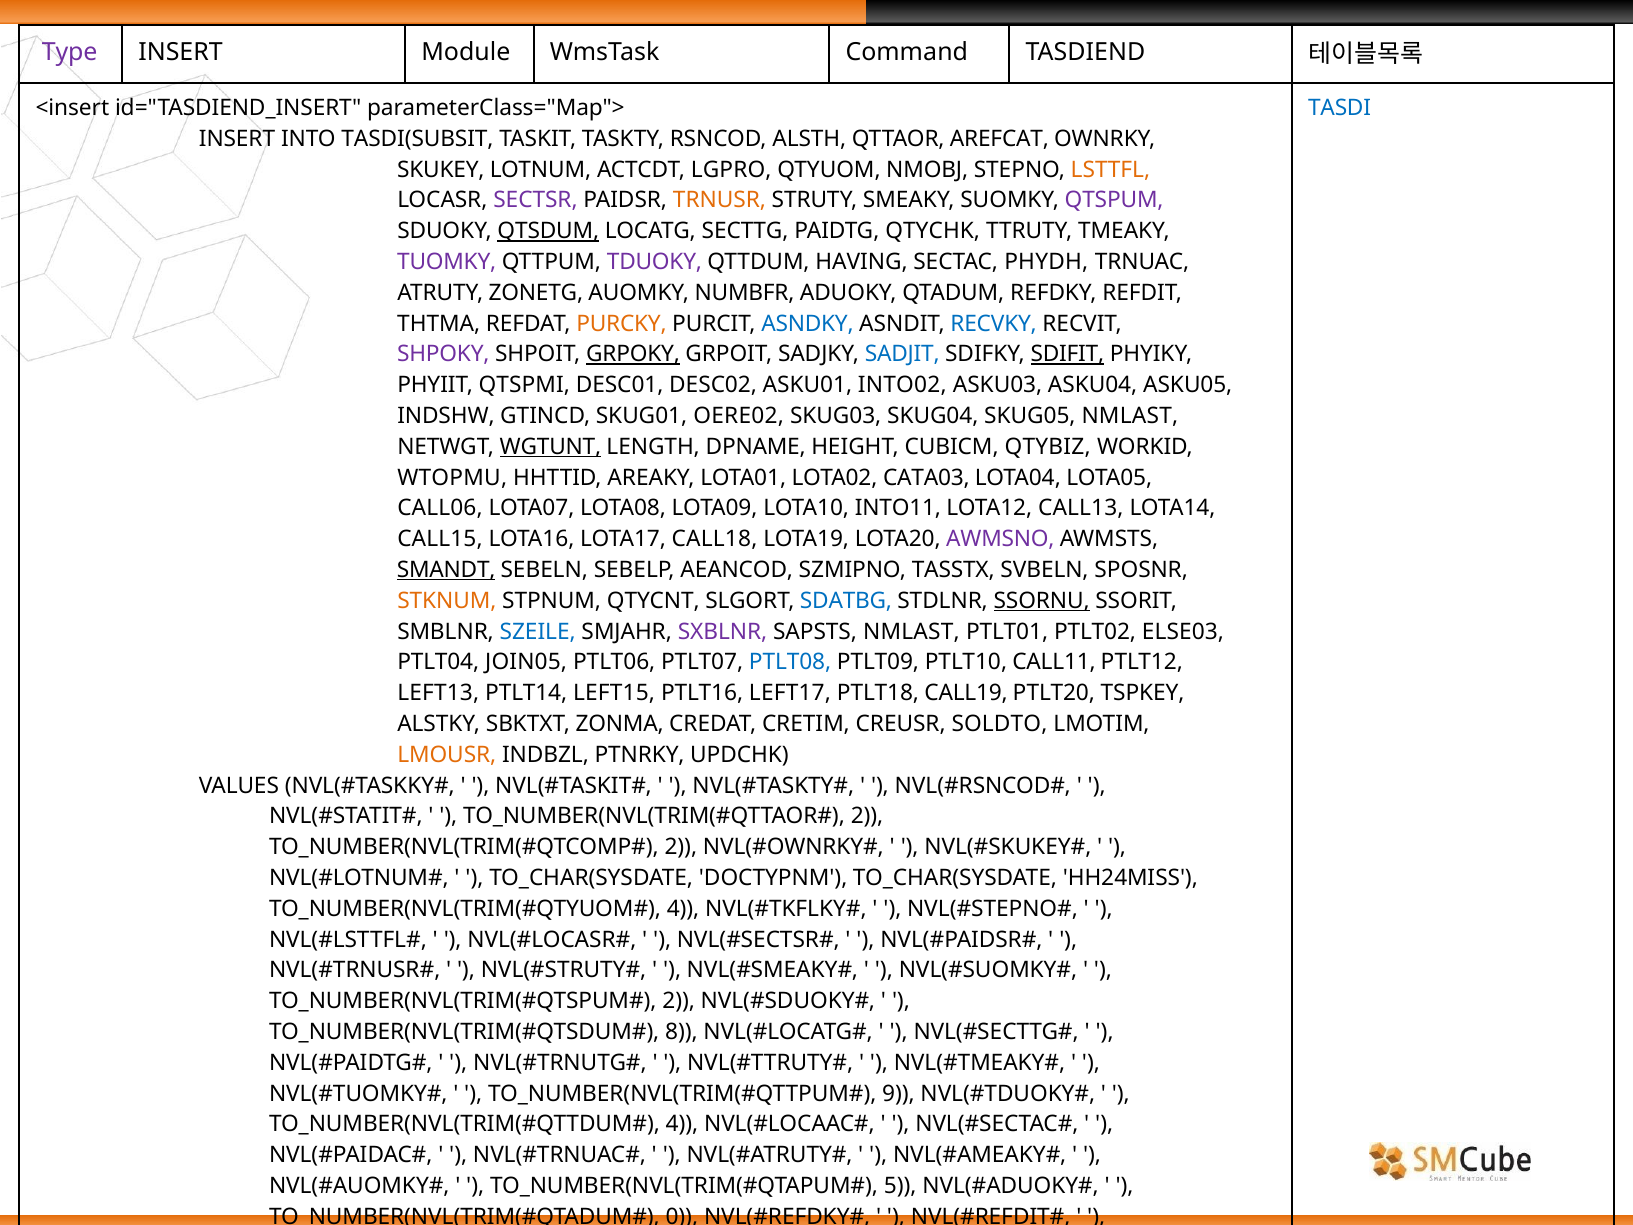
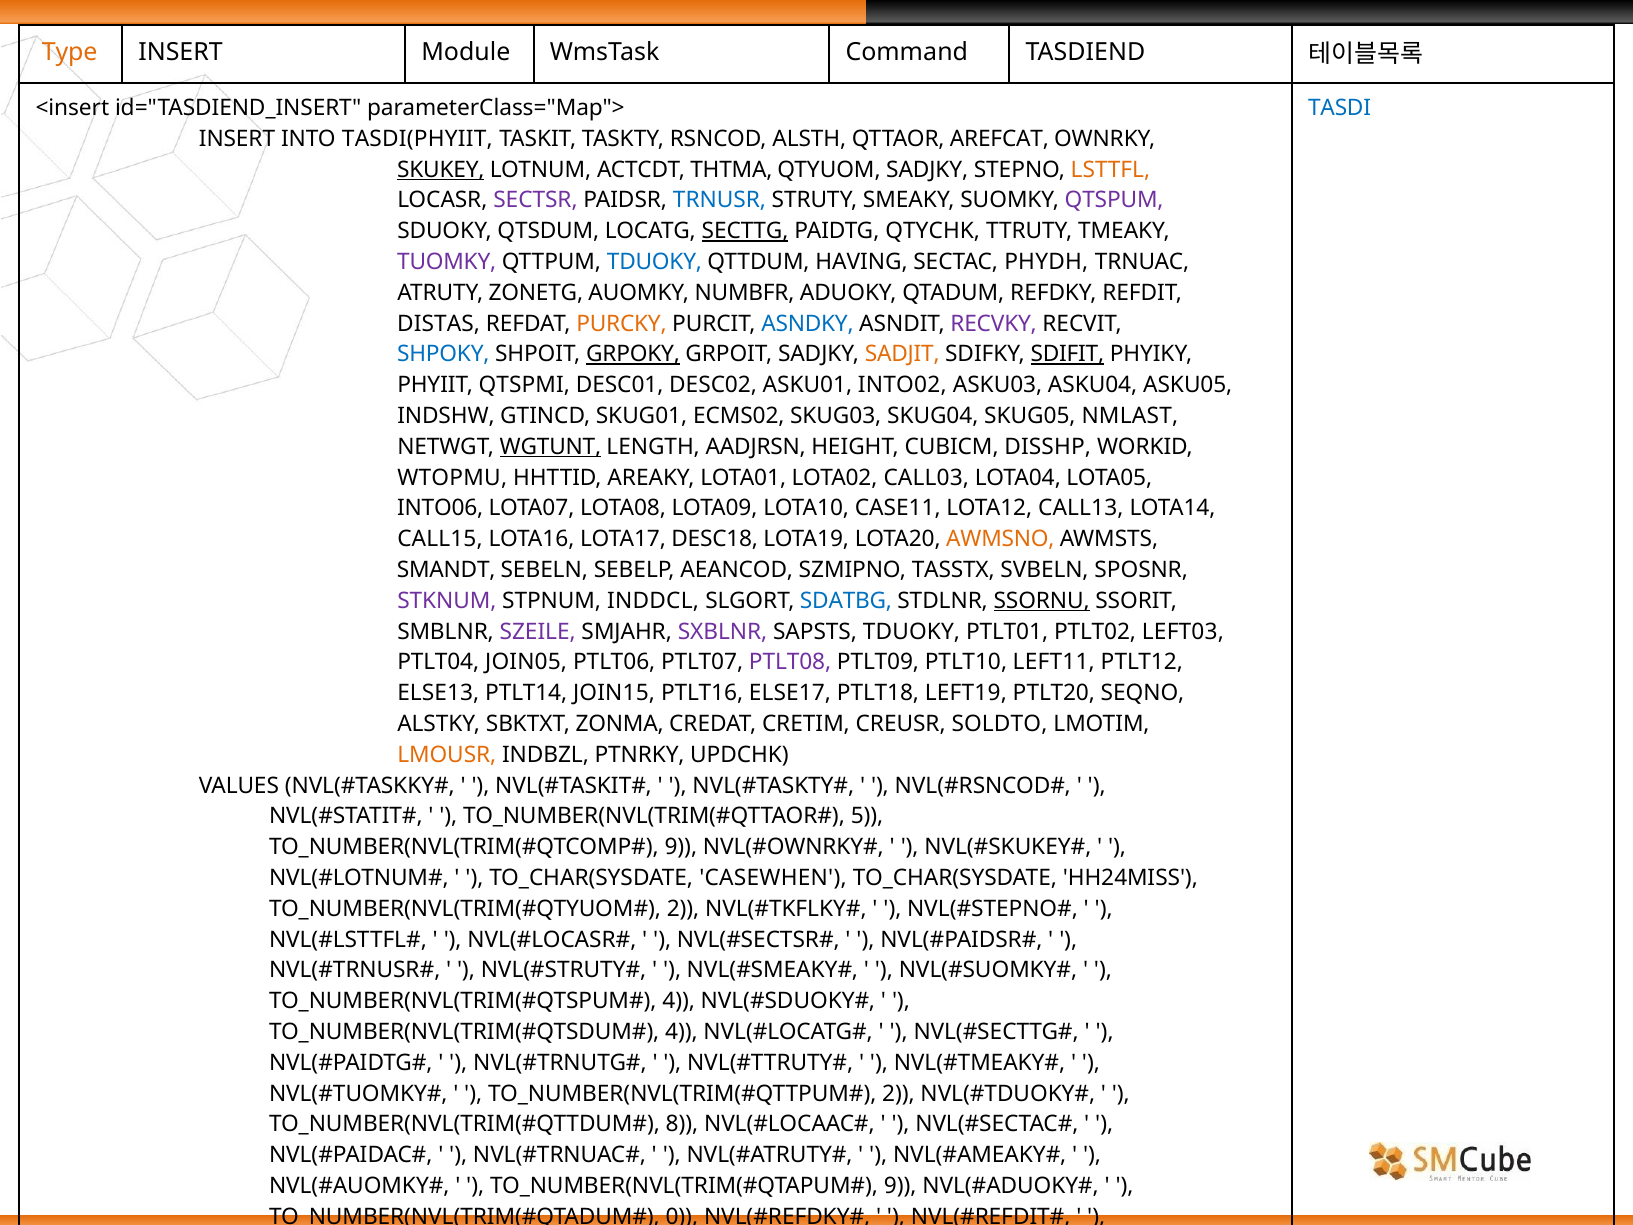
Type colour: purple -> orange (70, 52)
TASDI(SUBSIT: TASDI(SUBSIT -> TASDI(PHYIIT (417, 139)
SKUKEY underline: none -> present (441, 170)
LGPRO: LGPRO -> THTMA (731, 170)
QTYUOM NMOBJ: NMOBJ -> SADJKY (927, 170)
TRNUSR colour: orange -> blue (719, 200)
QTSDUM underline: present -> none (548, 231)
SECTTG underline: none -> present (745, 231)
TDUOKY colour: purple -> blue (654, 262)
THTMA: THTMA -> DISTAS (439, 324)
RECVKY colour: blue -> purple (994, 324)
SHPOKY colour: purple -> blue (443, 354)
SADJIT colour: blue -> orange (902, 354)
OERE02: OERE02 -> ECMS02 (739, 416)
DPNAME: DPNAME -> AADJRSN (756, 447)
QTYBIZ: QTYBIZ -> DISSHP (1048, 447)
CATA03: CATA03 -> CALL03 (926, 478)
CALL06: CALL06 -> INTO06 (440, 508)
INTO11: INTO11 -> CASE11 (898, 508)
CALL18: CALL18 -> DESC18 (715, 539)
AWMSNO colour: purple -> orange (1000, 539)
SMANDT underline: present -> none (446, 570)
STKNUM colour: orange -> purple (447, 601)
QTYCNT: QTYCNT -> INDDCL (653, 601)
SZEILE colour: blue -> purple (538, 632)
SAPSTS NMLAST: NMLAST -> TDUOKY (911, 632)
ELSE03: ELSE03 -> LEFT03 (1183, 632)
PTLT08 colour: blue -> purple (790, 662)
CALL11: CALL11 -> LEFT11 (1054, 662)
LEFT13: LEFT13 -> ELSE13 (438, 693)
LEFT15: LEFT15 -> JOIN15 (614, 693)
LEFT17: LEFT17 -> ELSE17 (790, 693)
CALL19: CALL19 -> LEFT19 (966, 693)
TSPKEY: TSPKEY -> SEQNO (1142, 693)
2: 2 -> 5 (867, 816)
2: 2 -> 9 (681, 847)
DOCTYPNM: DOCTYPNM -> CASEWHEN (773, 878)
4: 4 -> 2 (683, 909)
2: 2 -> 4 (679, 1001)
8: 8 -> 4 (681, 1032)
9: 9 -> 2 (898, 1093)
4: 4 -> 8 (682, 1124)
5: 5 -> 9 (900, 1186)
